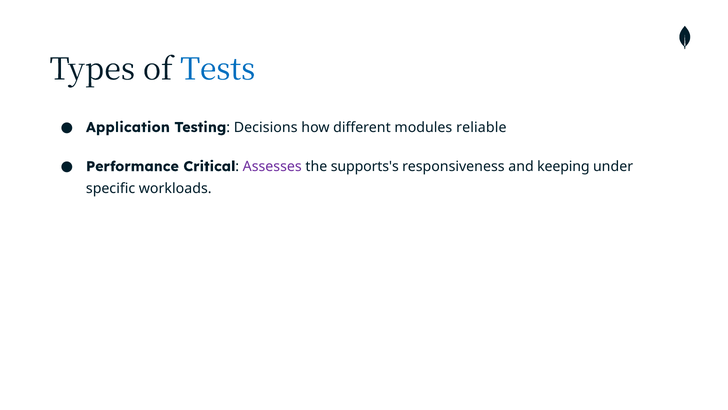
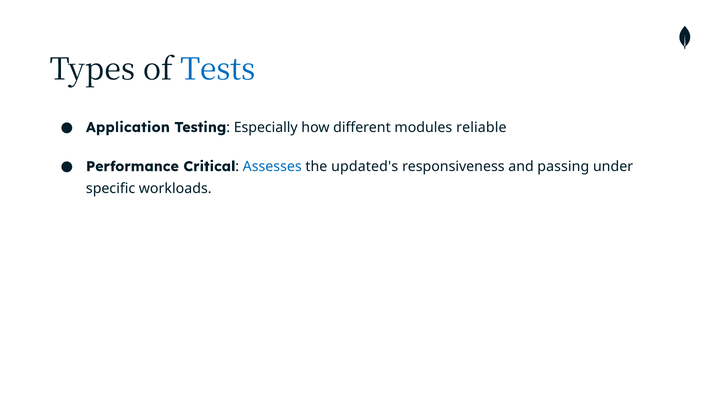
Decisions: Decisions -> Especially (266, 127)
Assesses colour: purple -> blue (272, 166)
supports's: supports's -> updated's (365, 166)
keeping: keeping -> passing (563, 166)
